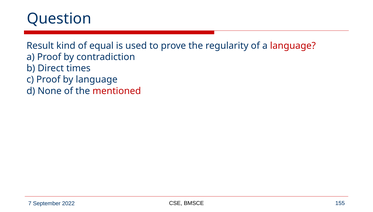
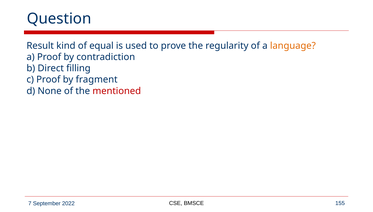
language colour: red -> orange (293, 46)
times: times -> filling (78, 68)
by language: language -> fragment (97, 80)
